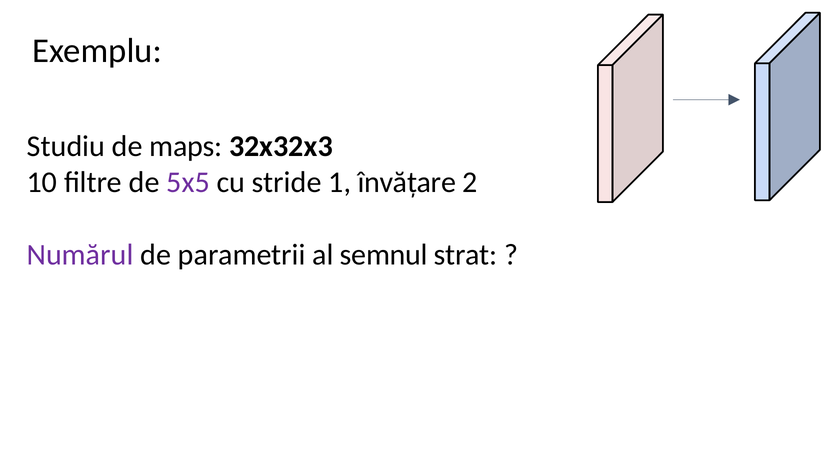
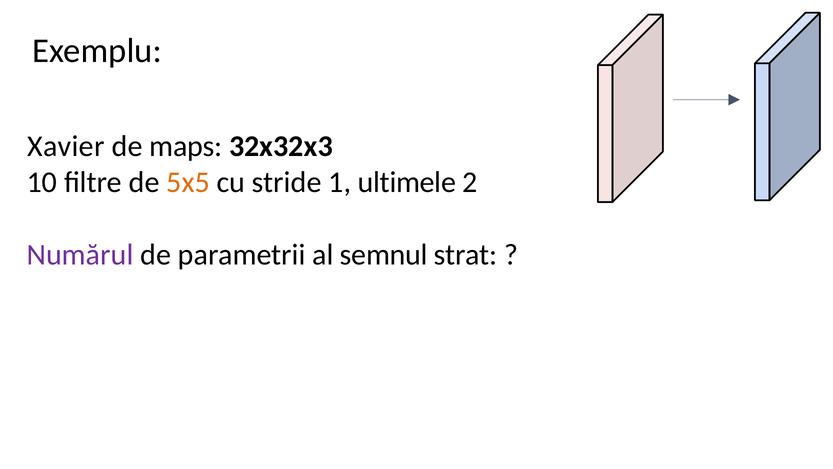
Studiu: Studiu -> Xavier (66, 146)
5x5 colour: purple -> orange (188, 182)
învățare: învățare -> ultimele (407, 182)
